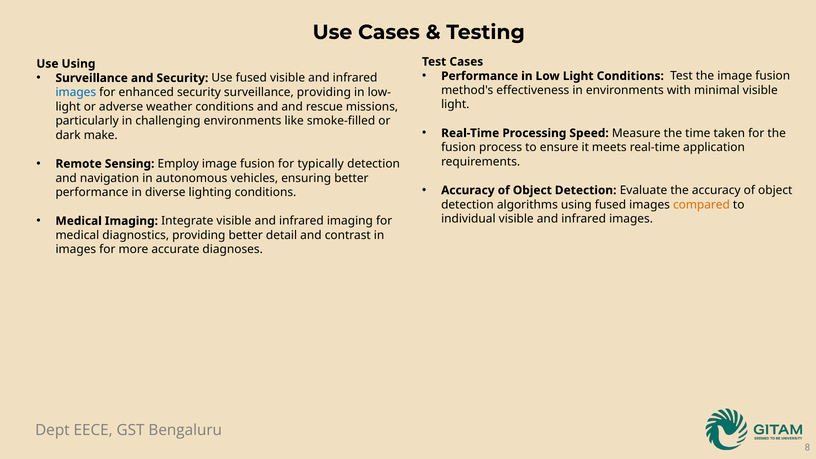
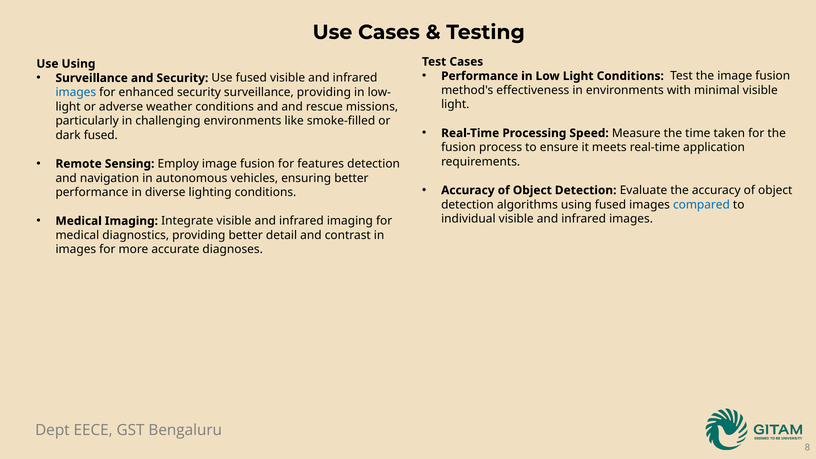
dark make: make -> fused (101, 135)
typically: typically -> features (321, 164)
compared colour: orange -> blue (701, 205)
